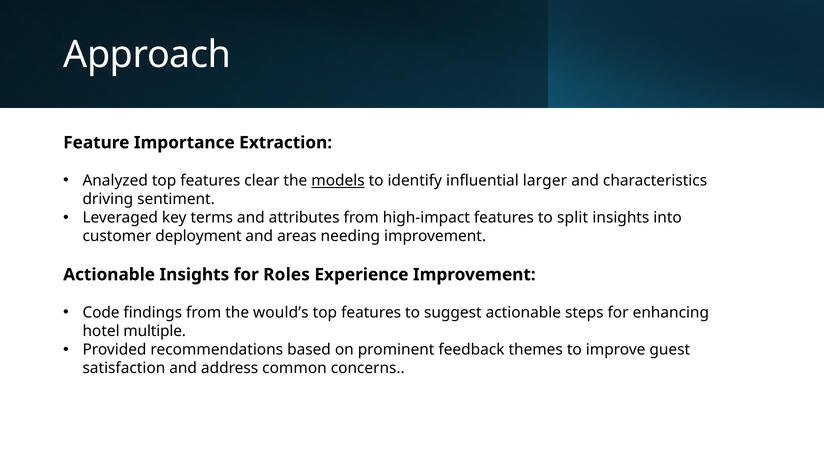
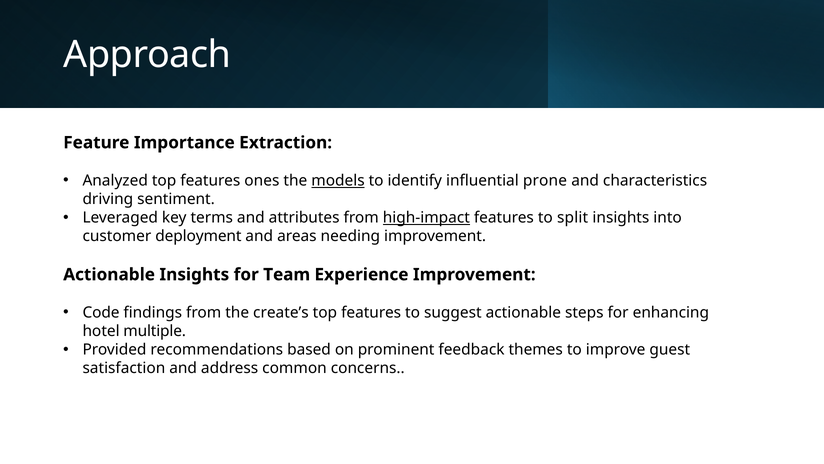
clear: clear -> ones (262, 180)
larger: larger -> prone (545, 180)
high-impact underline: none -> present (426, 218)
Roles: Roles -> Team (287, 274)
would’s: would’s -> create’s (281, 312)
